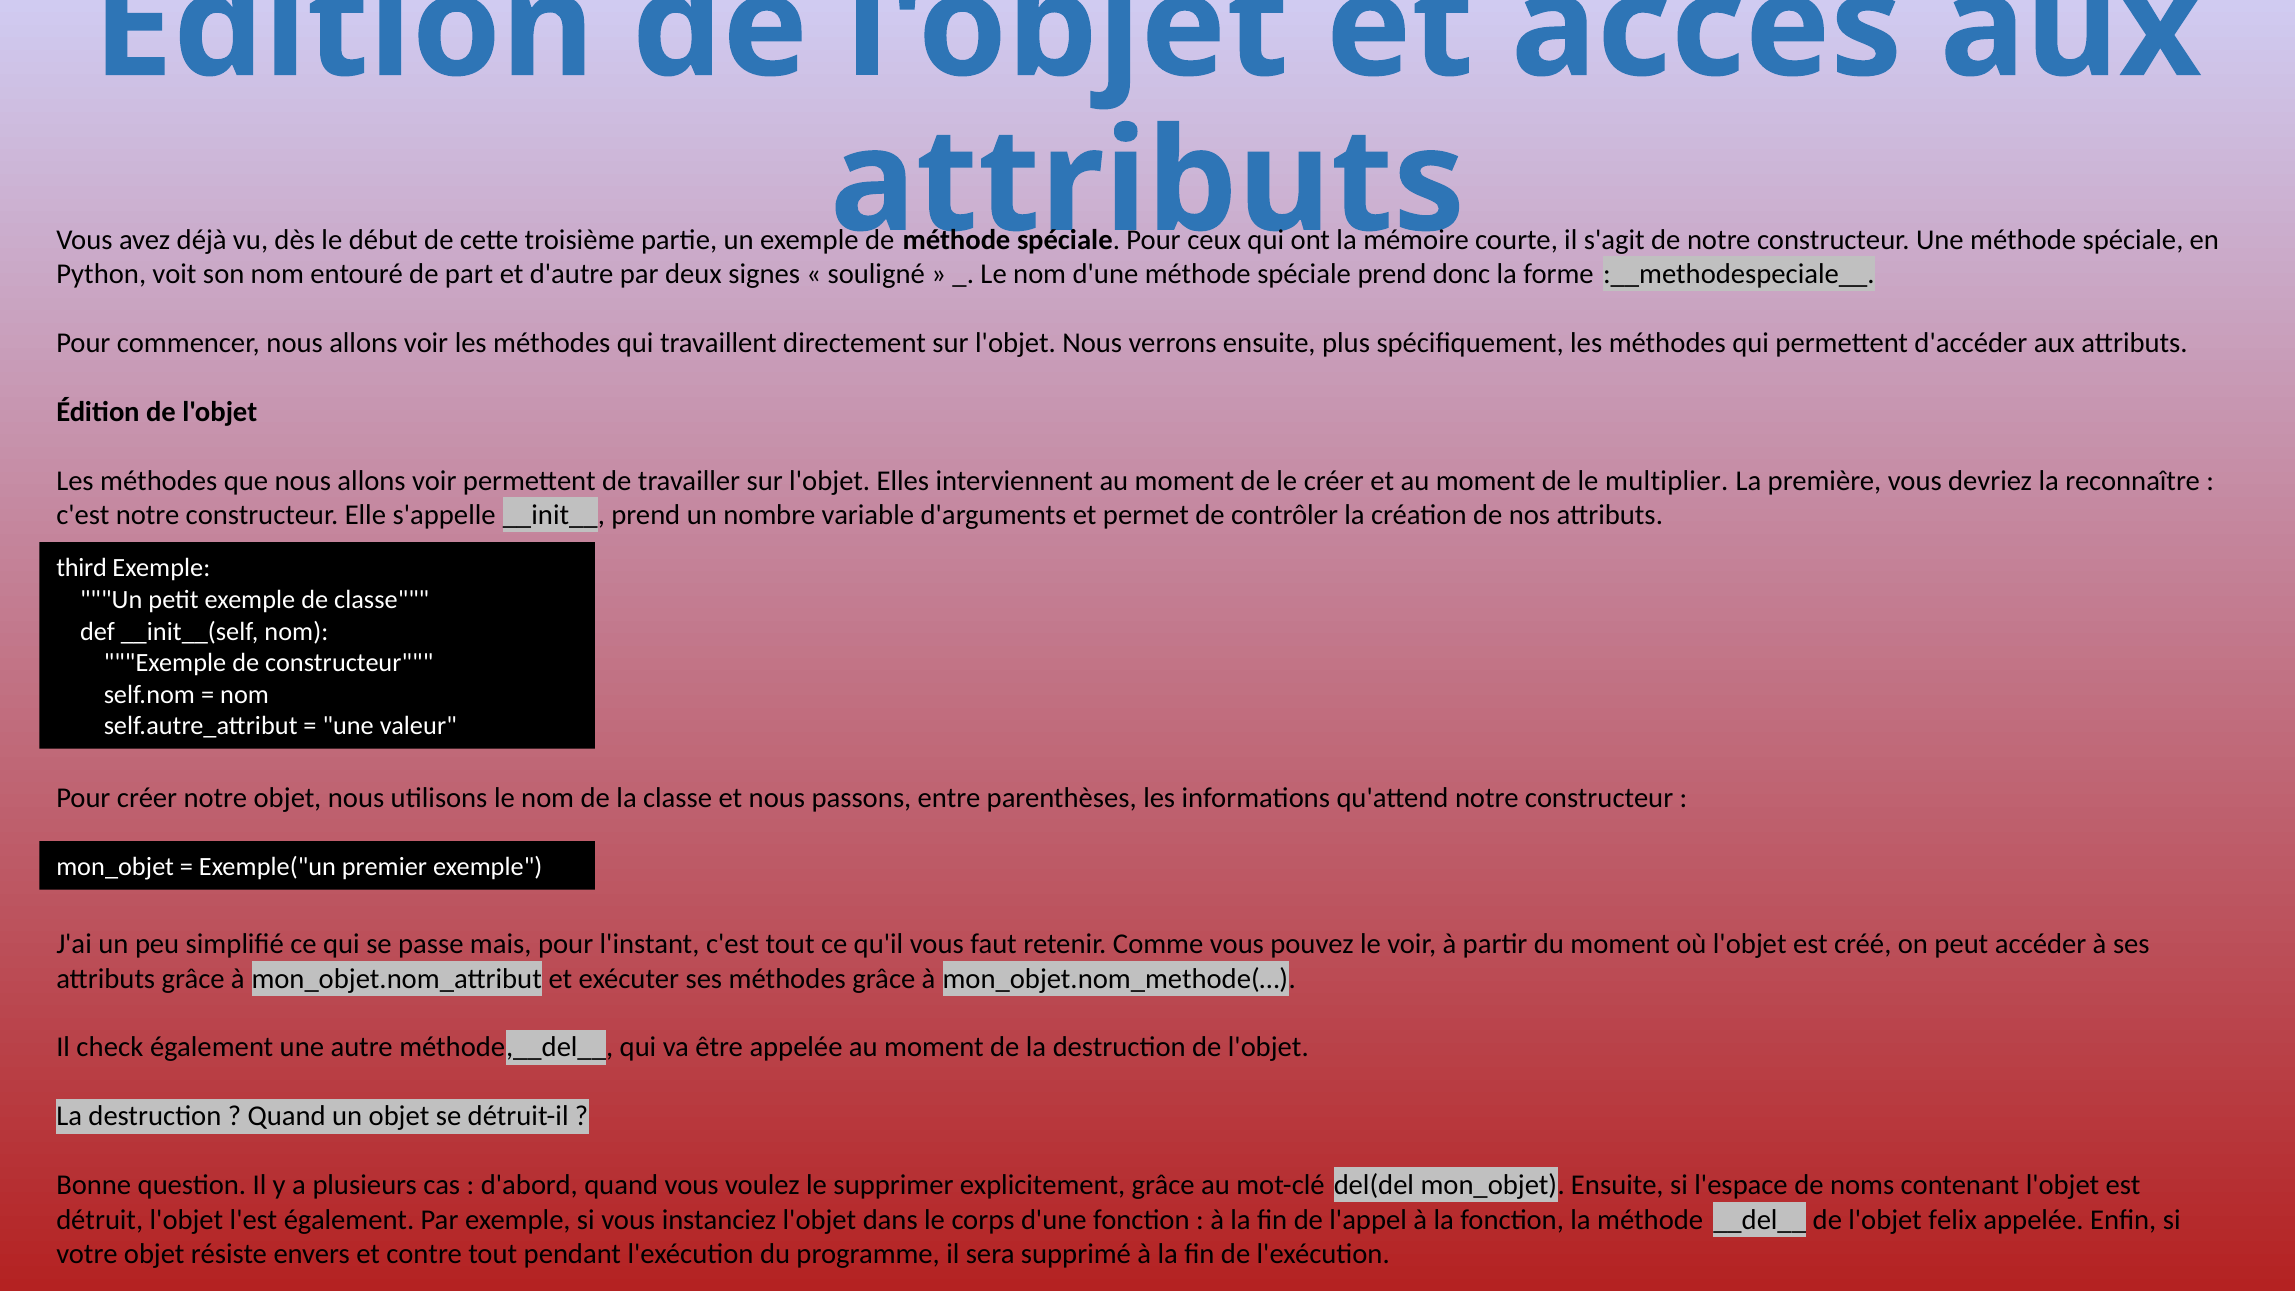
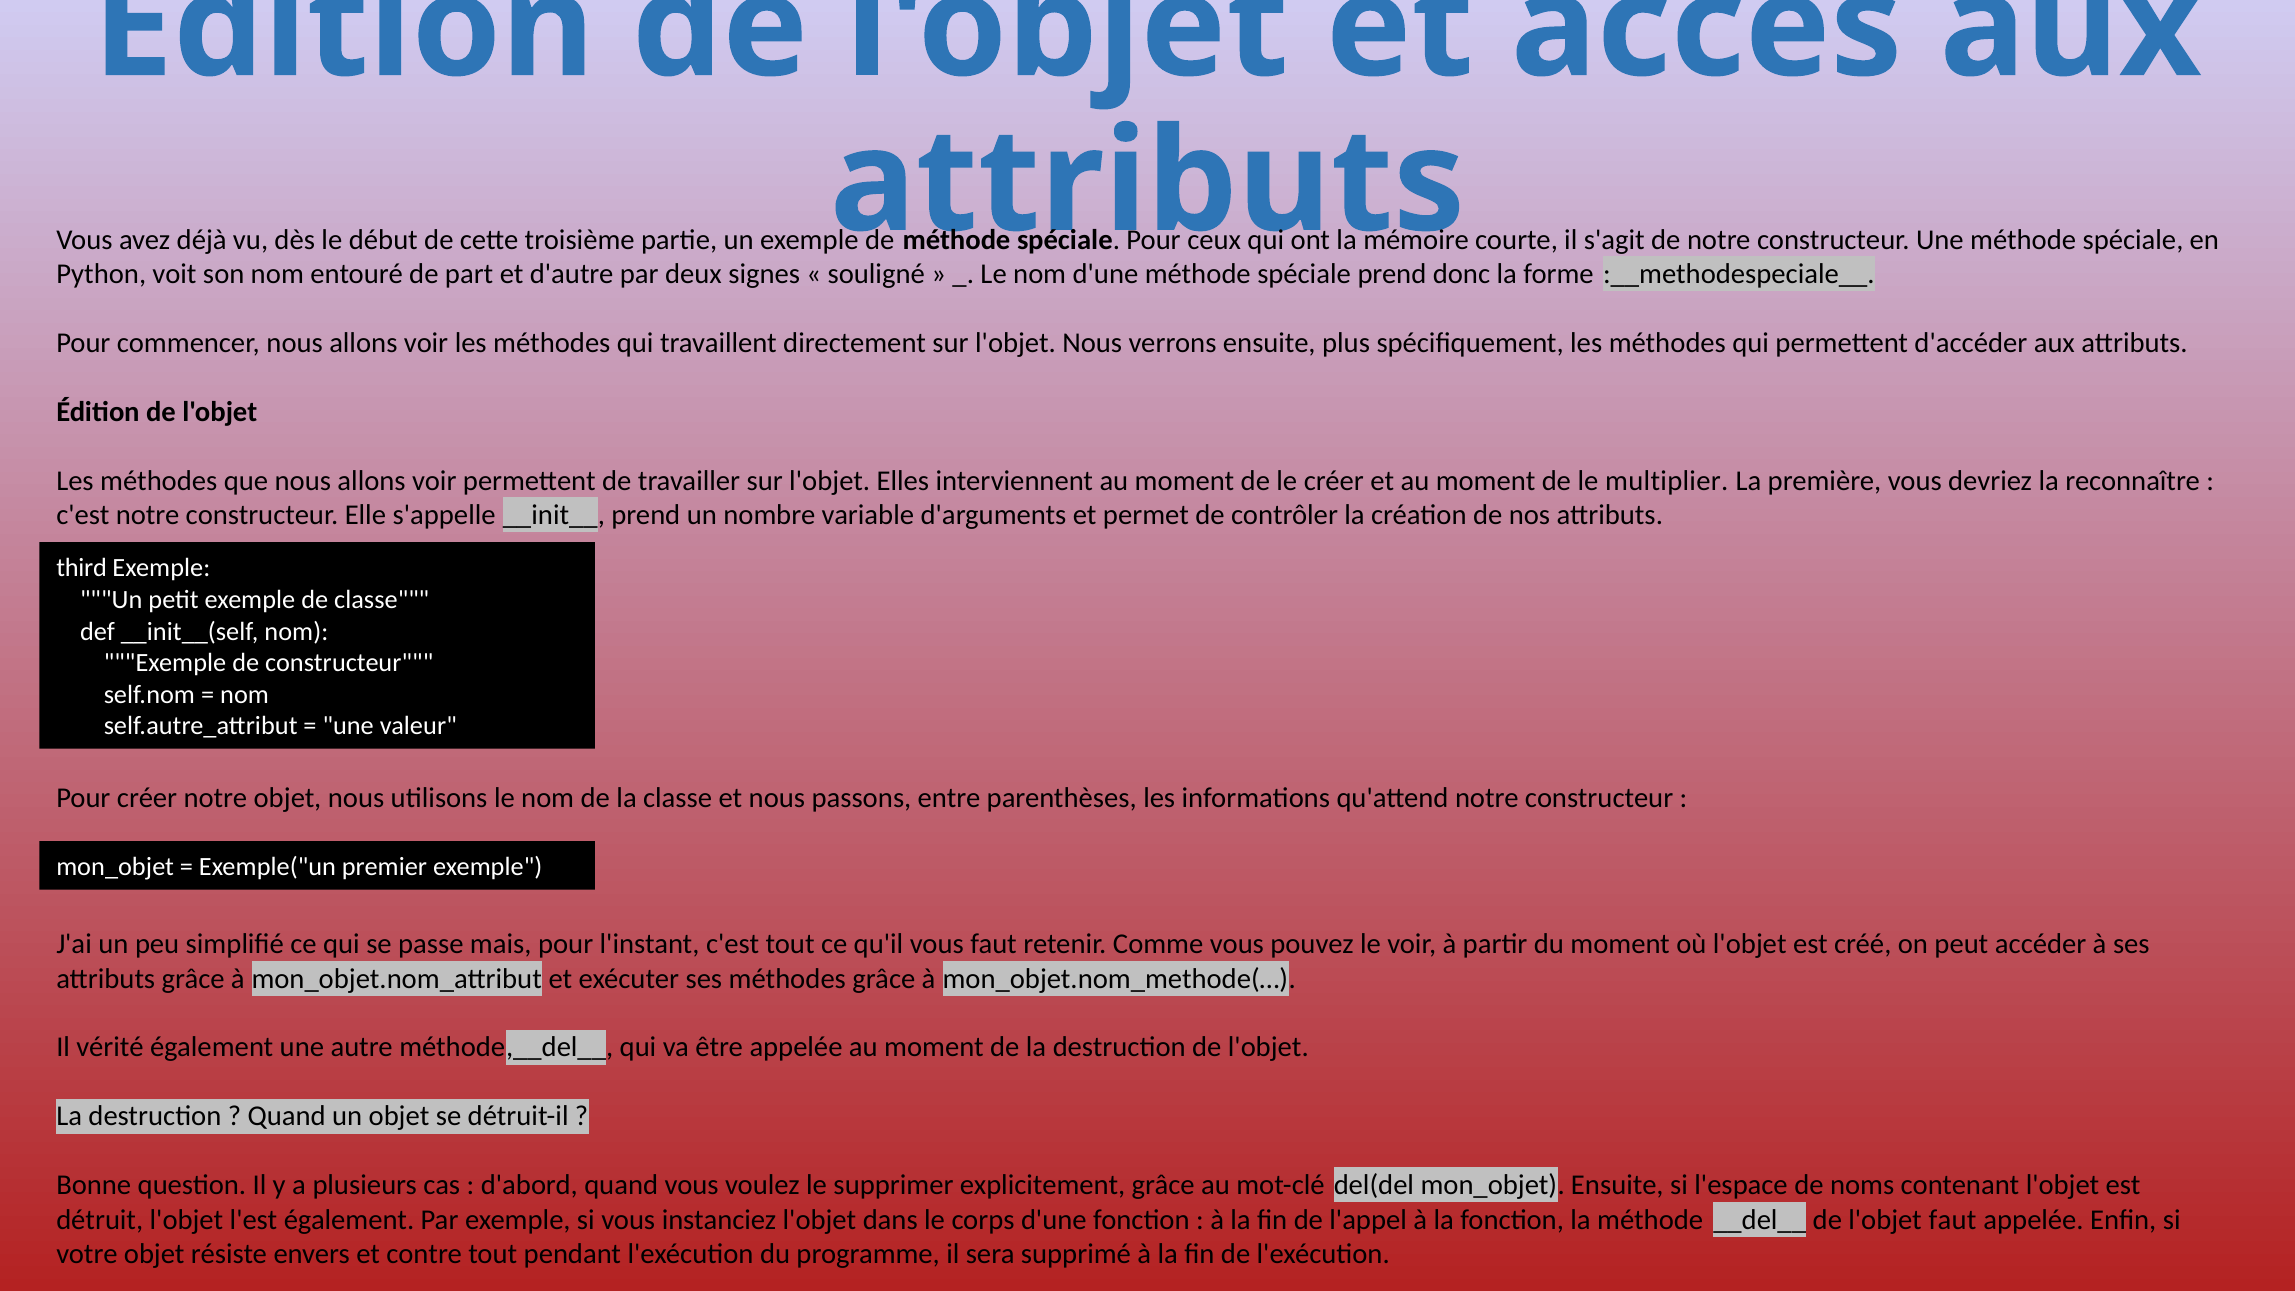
check: check -> vérité (110, 1047)
l'objet felix: felix -> faut (1953, 1220)
